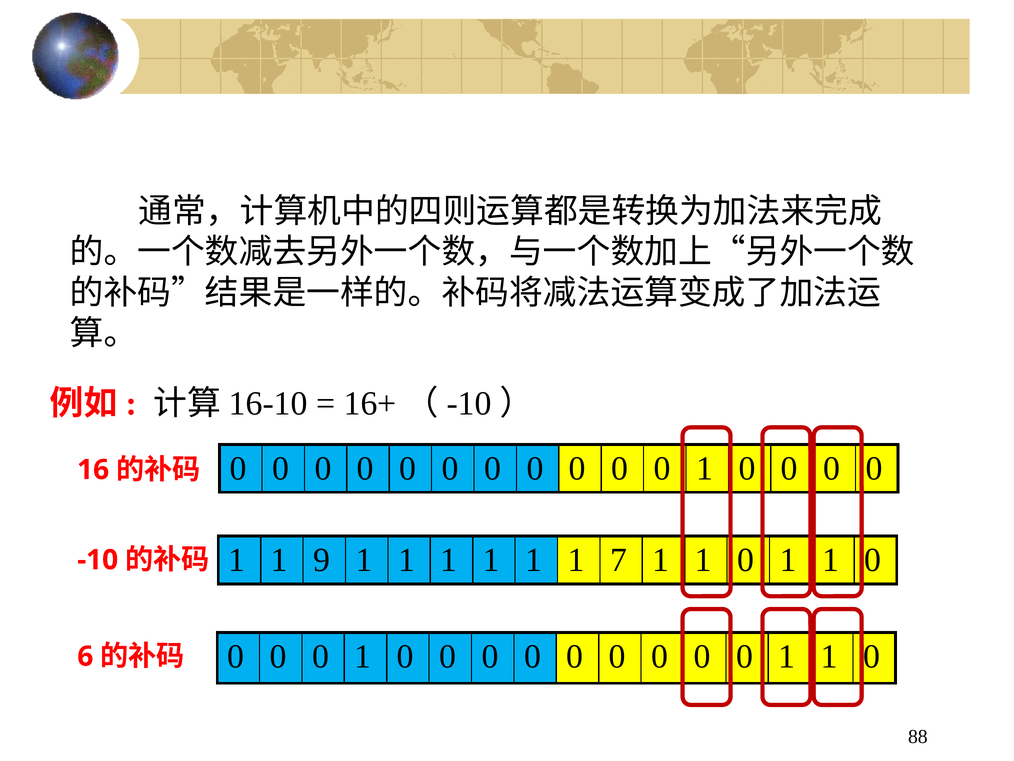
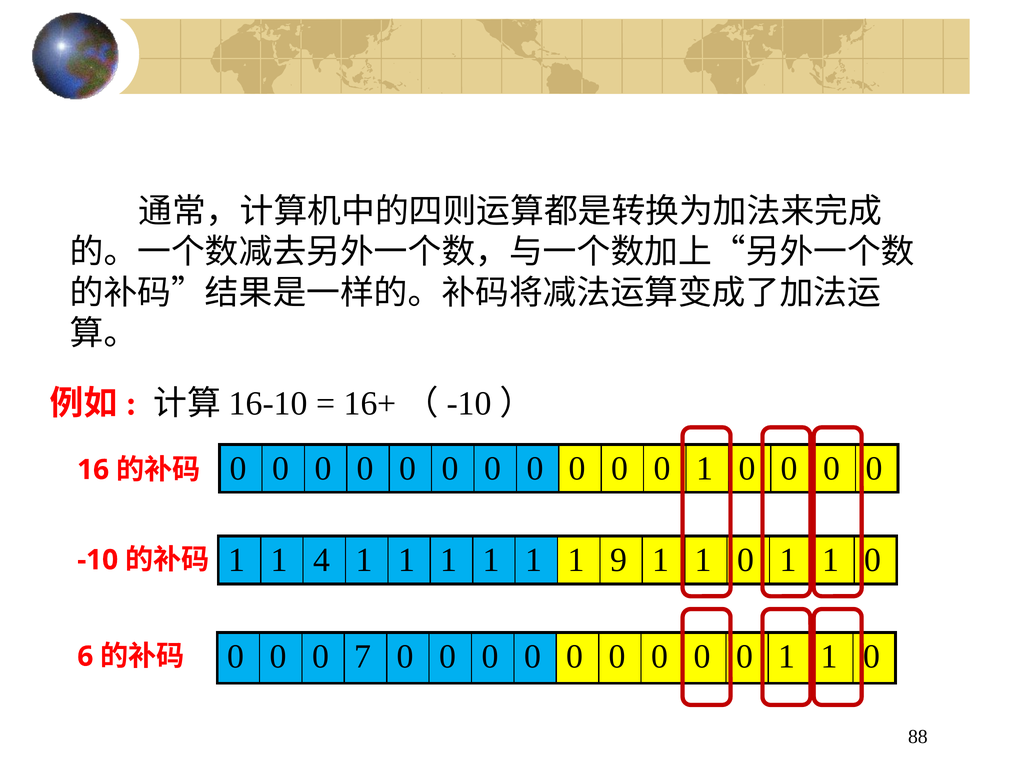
9: 9 -> 4 (322, 560)
7: 7 -> 9 (618, 560)
1: 1 -> 7 (363, 656)
